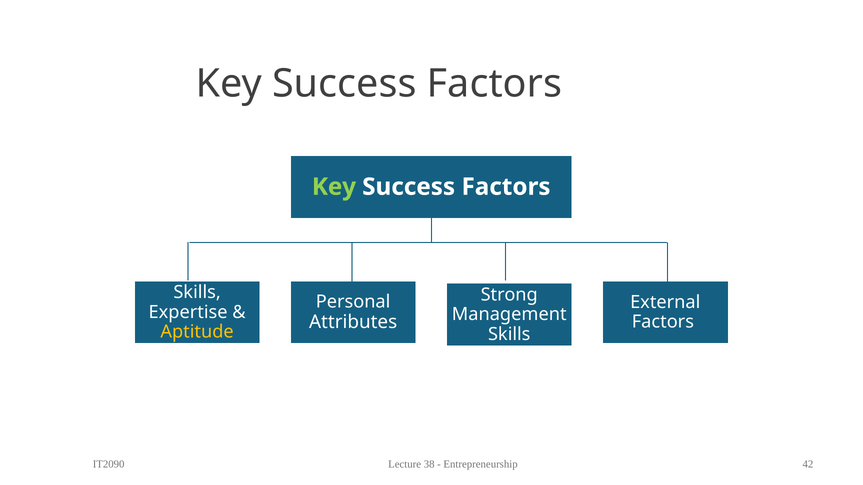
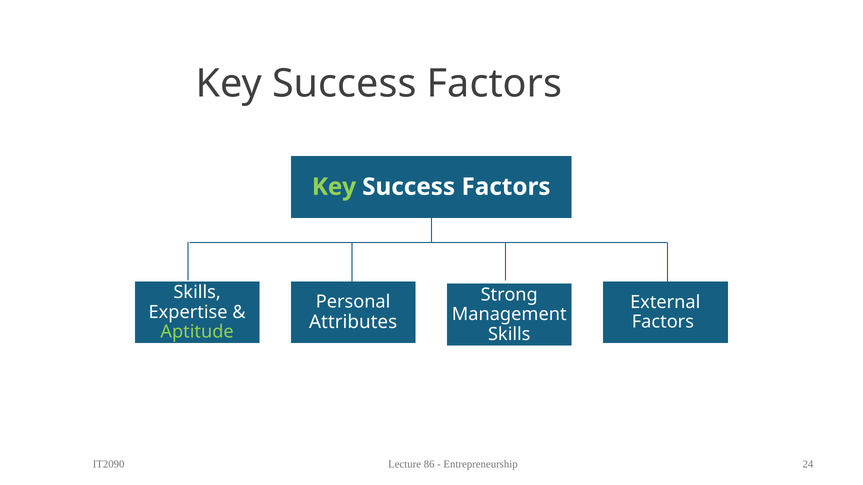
Aptitude colour: yellow -> light green (197, 332)
38: 38 -> 86 (429, 465)
42: 42 -> 24 (808, 465)
